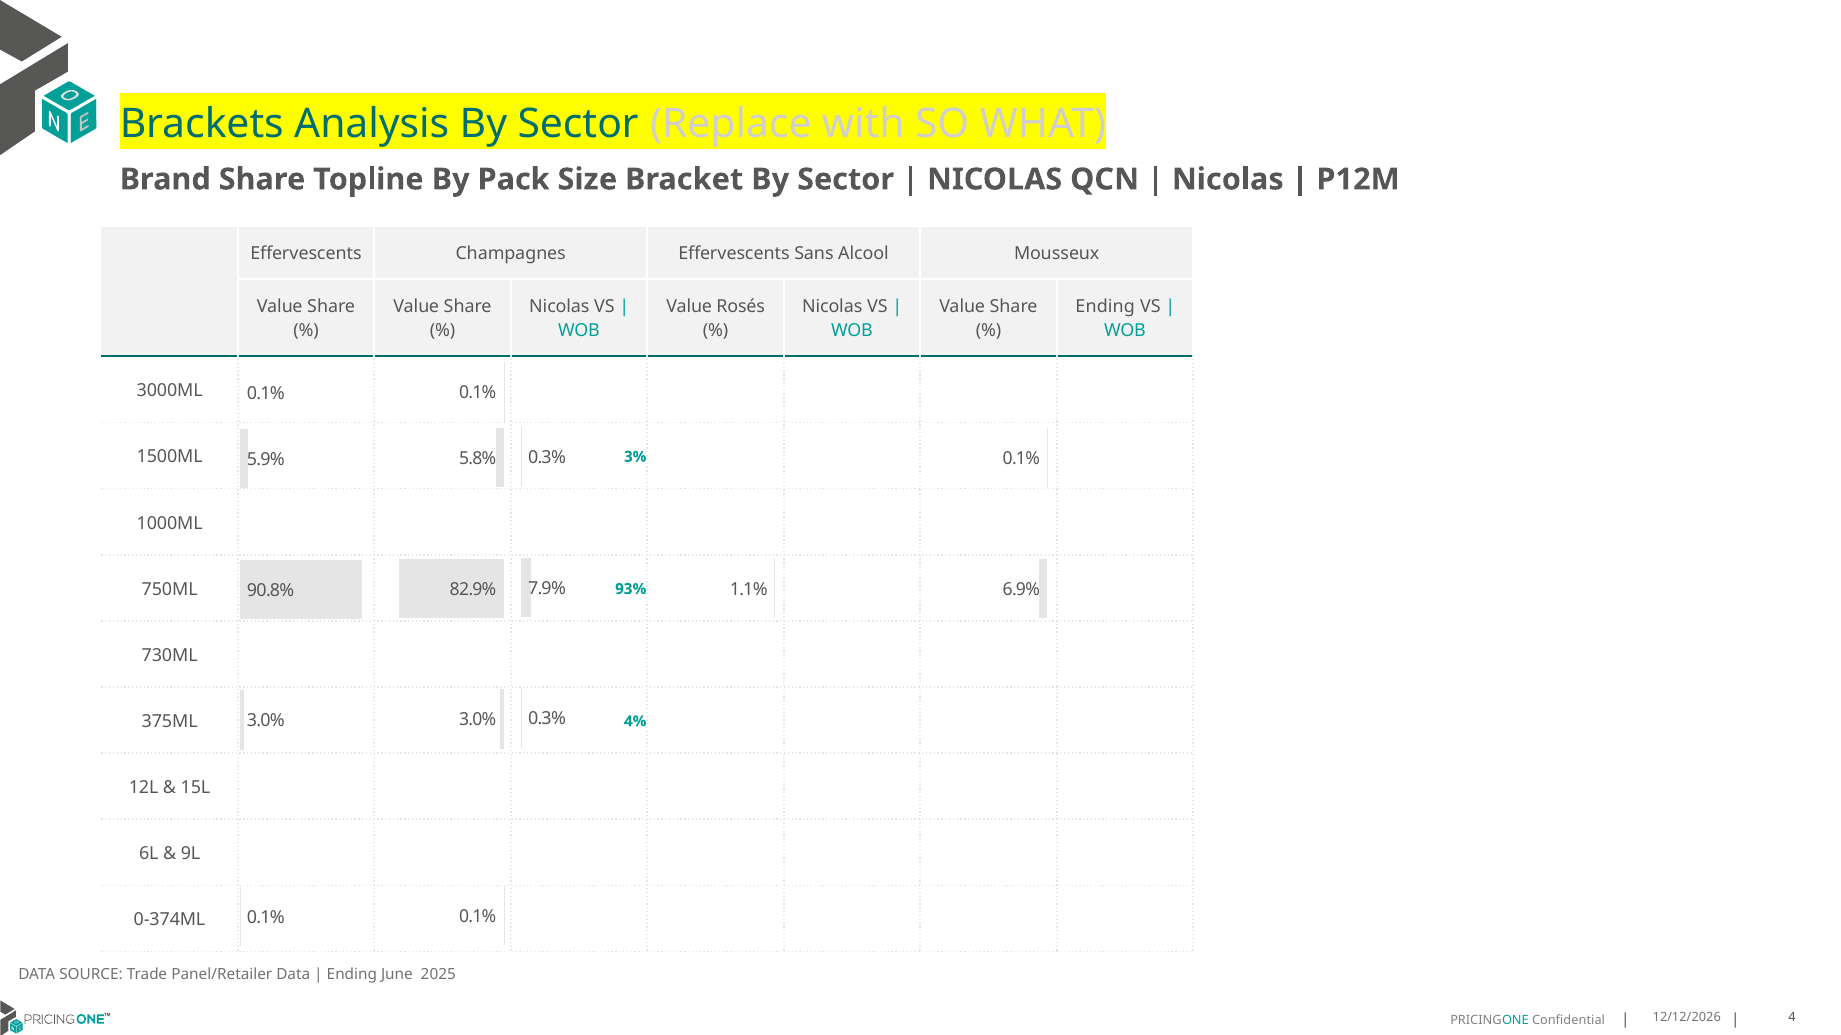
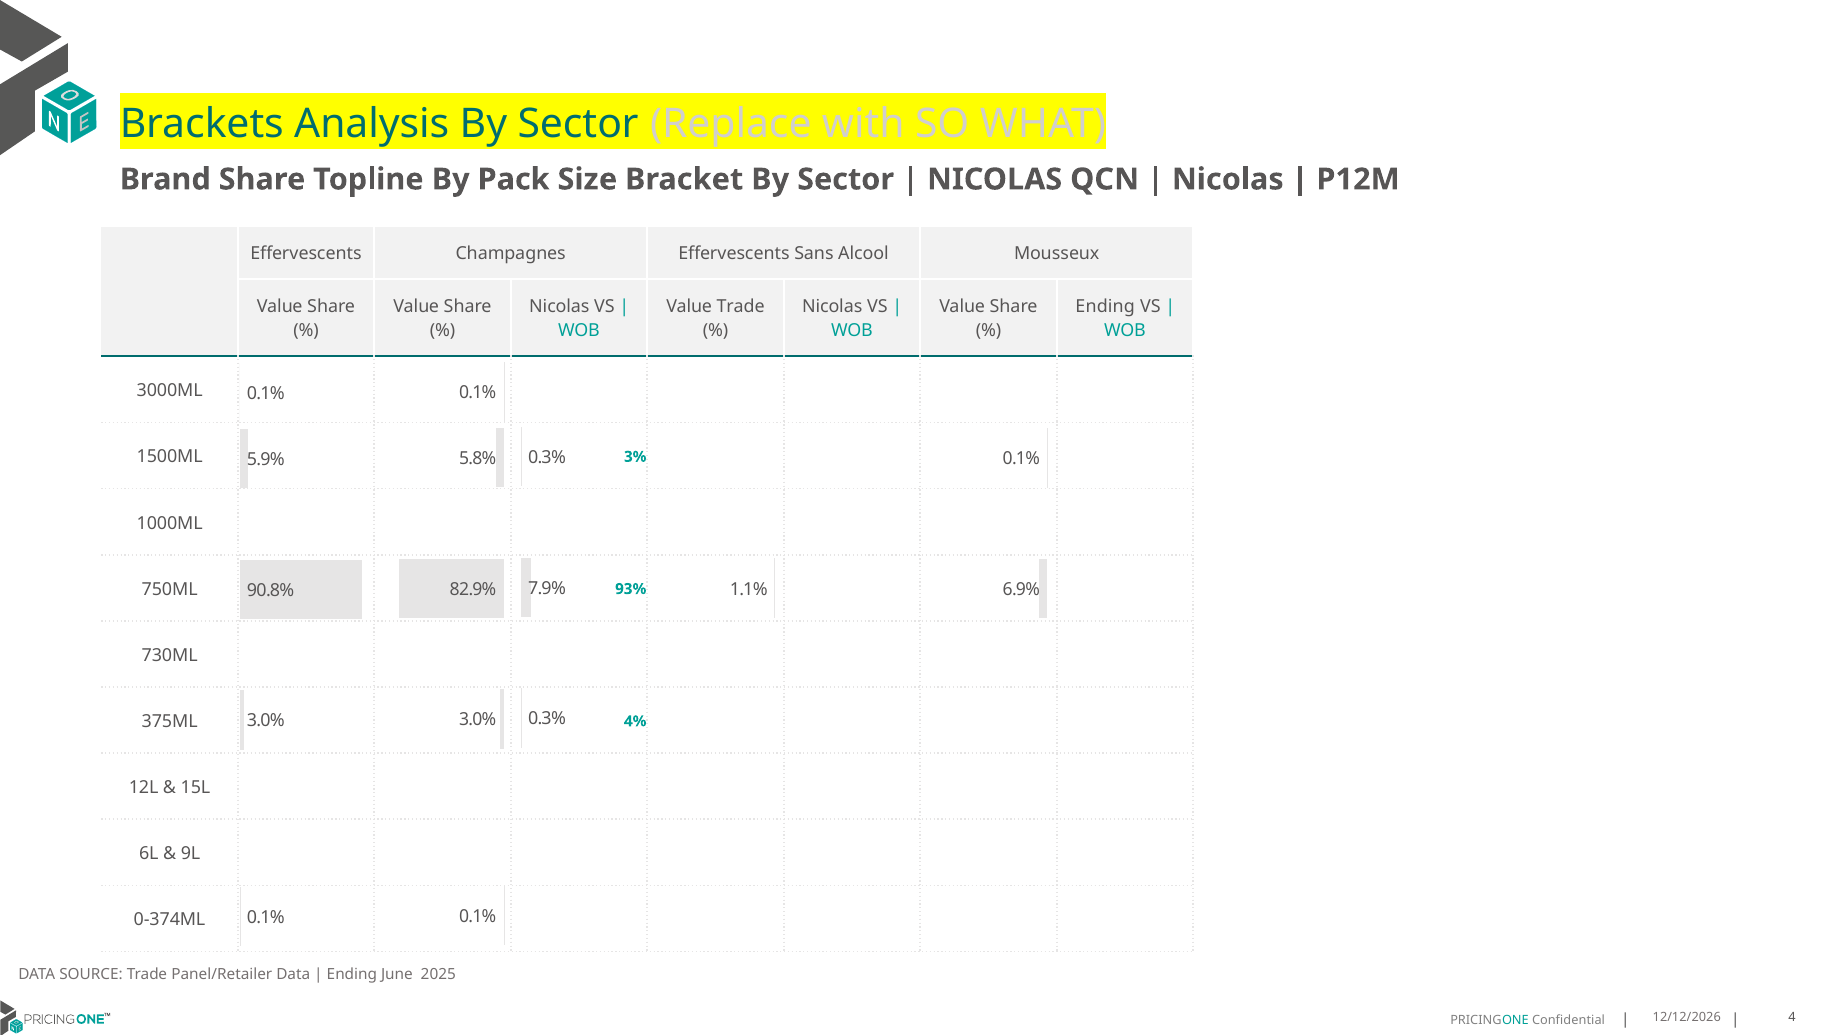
Value Rosés: Rosés -> Trade (741, 307)
